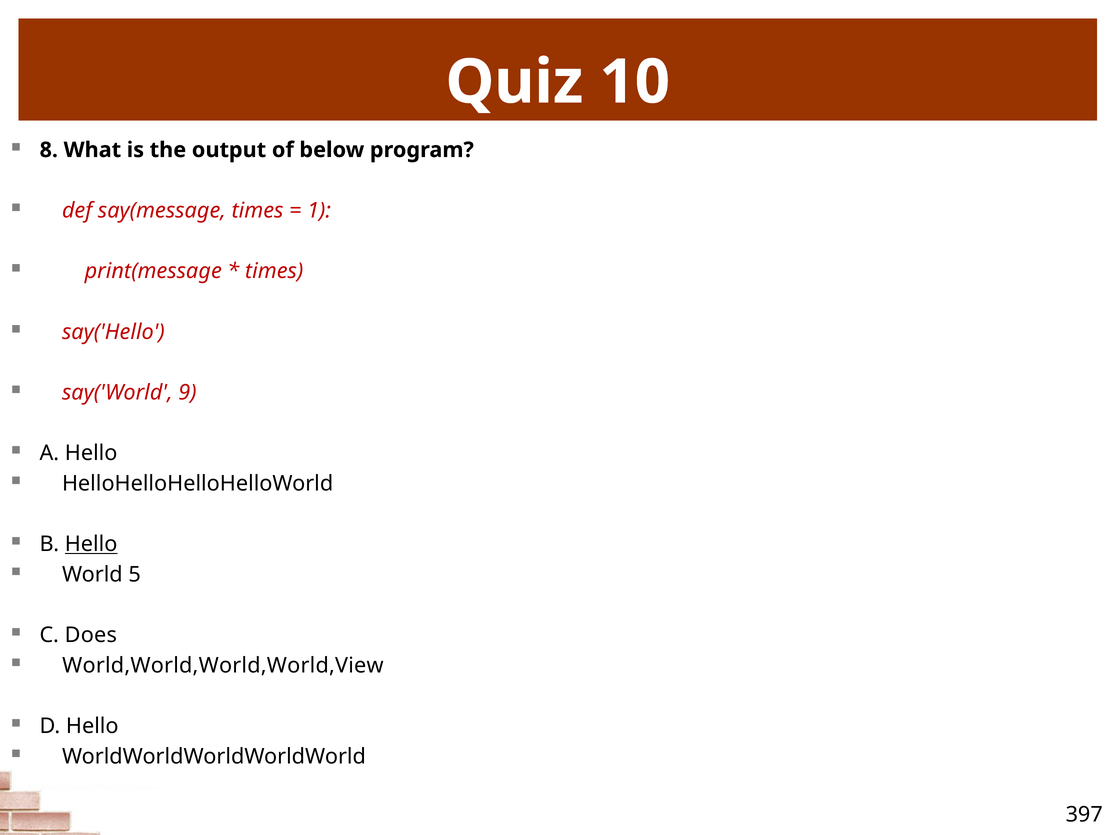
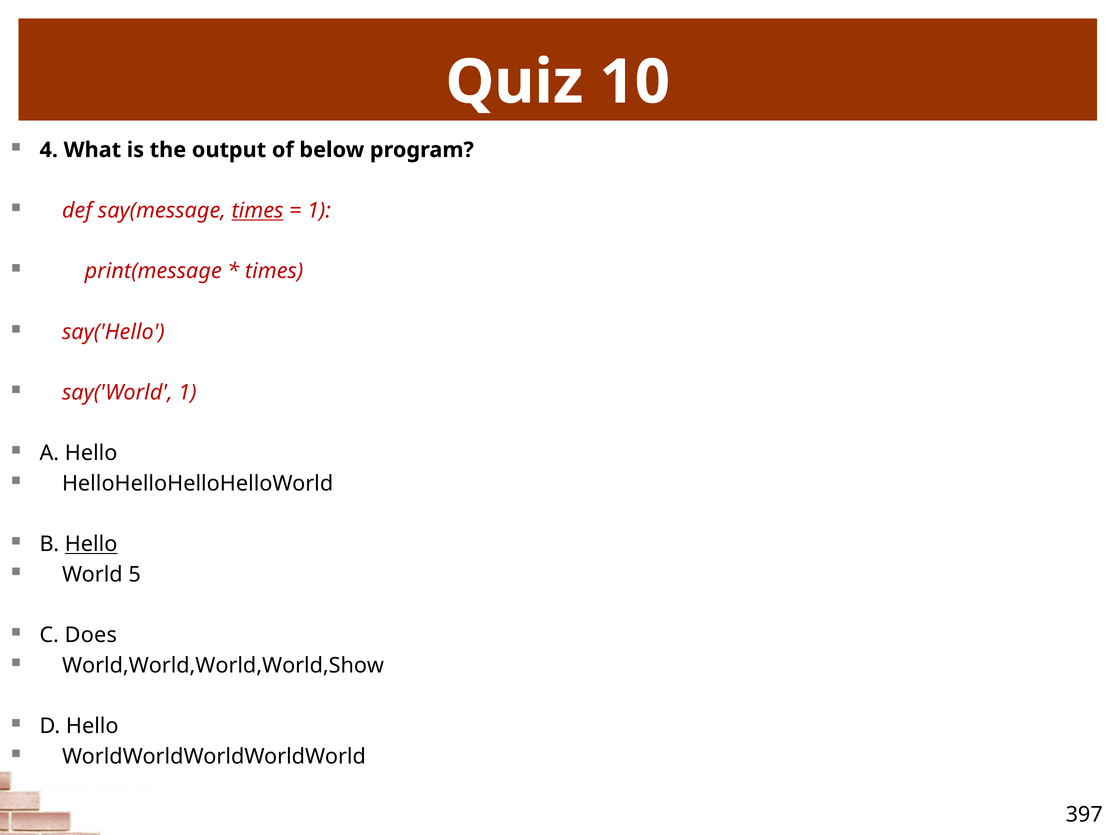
8: 8 -> 4 (49, 150)
times underline: none -> present (257, 211)
say('World 9: 9 -> 1 (187, 393)
World,World,World,World,View: World,World,World,World,View -> World,World,World,World,Show (223, 666)
